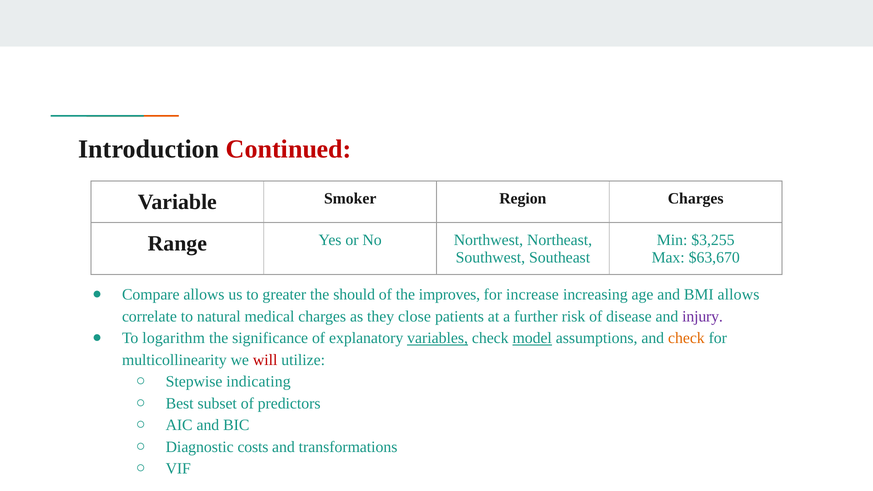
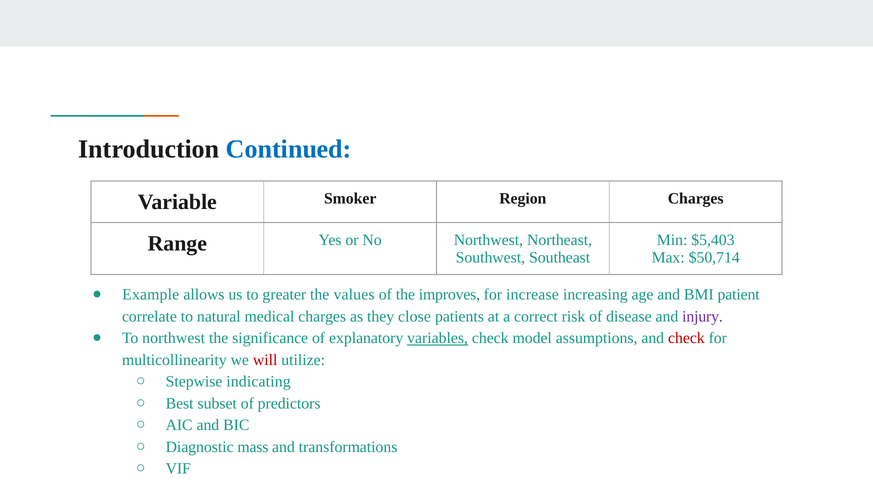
Continued colour: red -> blue (289, 149)
$3,255: $3,255 -> $5,403 (713, 240)
$63,670: $63,670 -> $50,714 (714, 257)
Compare: Compare -> Example (151, 295)
should: should -> values (354, 295)
BMI allows: allows -> patient (739, 295)
further: further -> correct (536, 316)
To logarithm: logarithm -> northwest (174, 338)
model underline: present -> none (532, 338)
check colour: orange -> red (686, 338)
costs: costs -> mass (253, 447)
